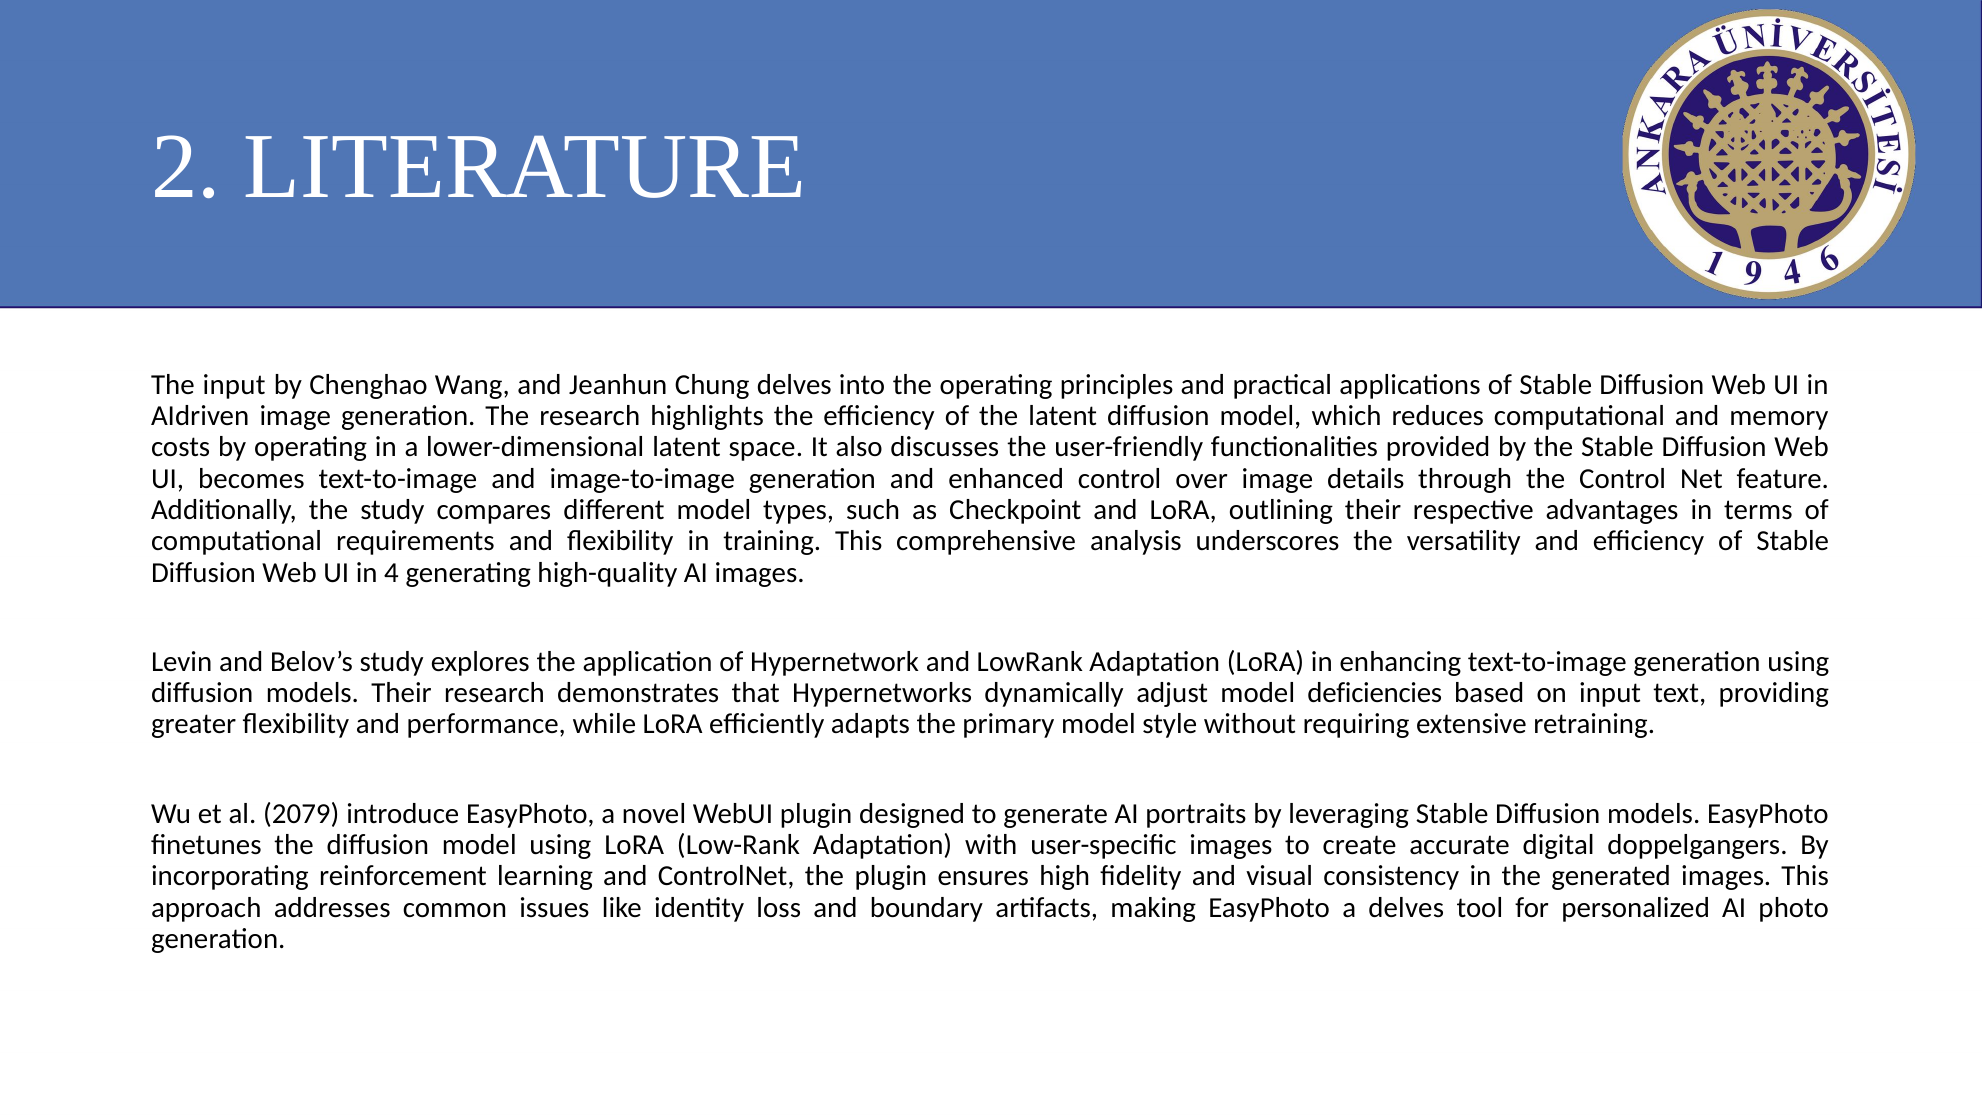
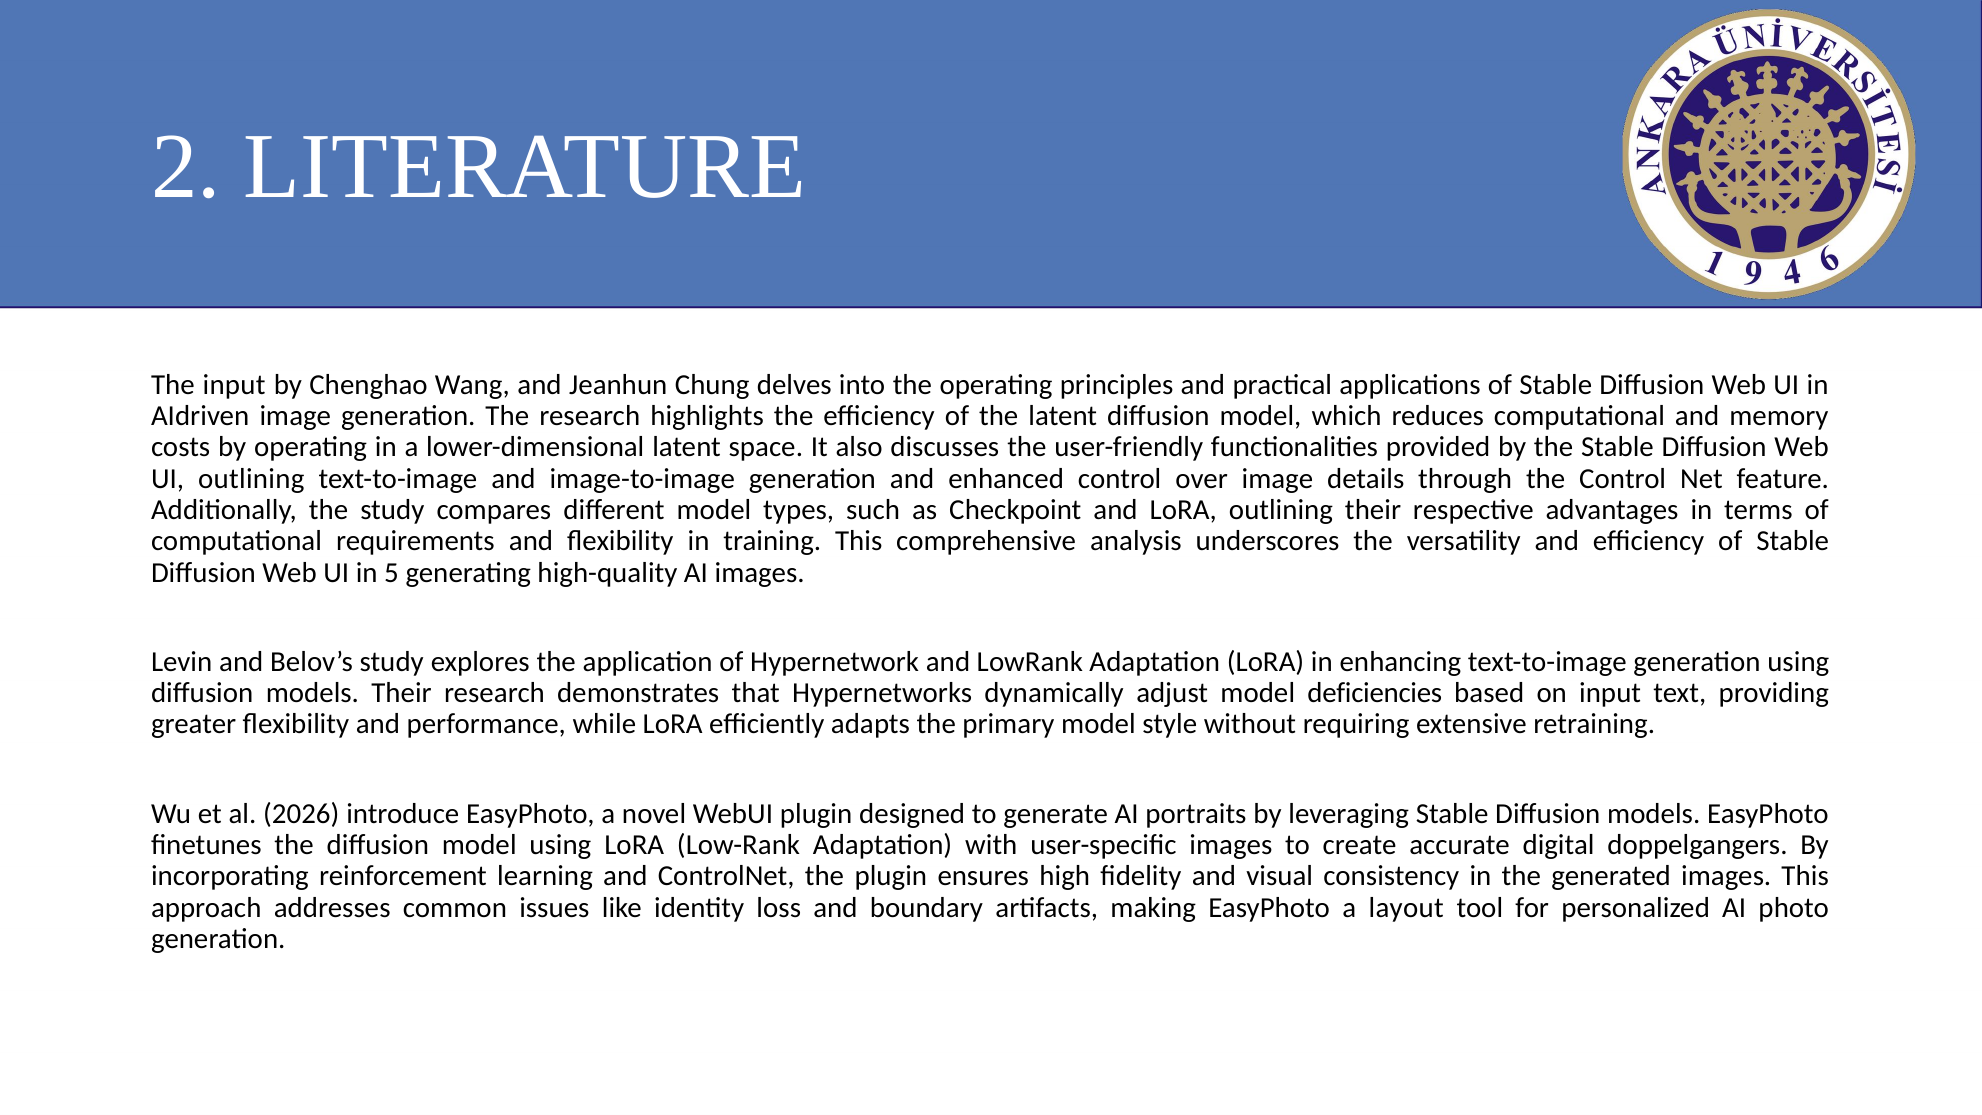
UI becomes: becomes -> outlining (251, 479)
4: 4 -> 5 (392, 573)
2079: 2079 -> 2026 (301, 813)
a delves: delves -> layout (1406, 907)
